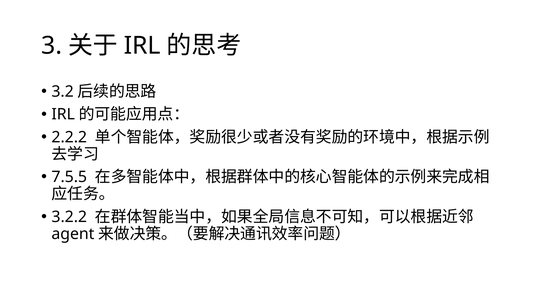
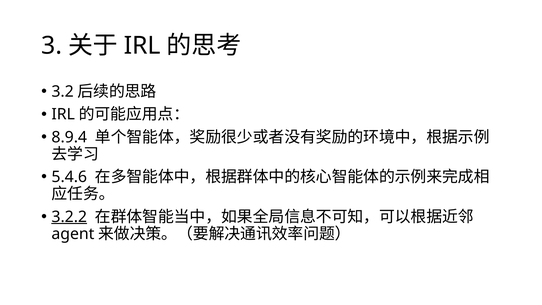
2.2.2: 2.2.2 -> 8.9.4 (69, 137)
7.5.5: 7.5.5 -> 5.4.6 (69, 177)
3.2.2 underline: none -> present (69, 217)
